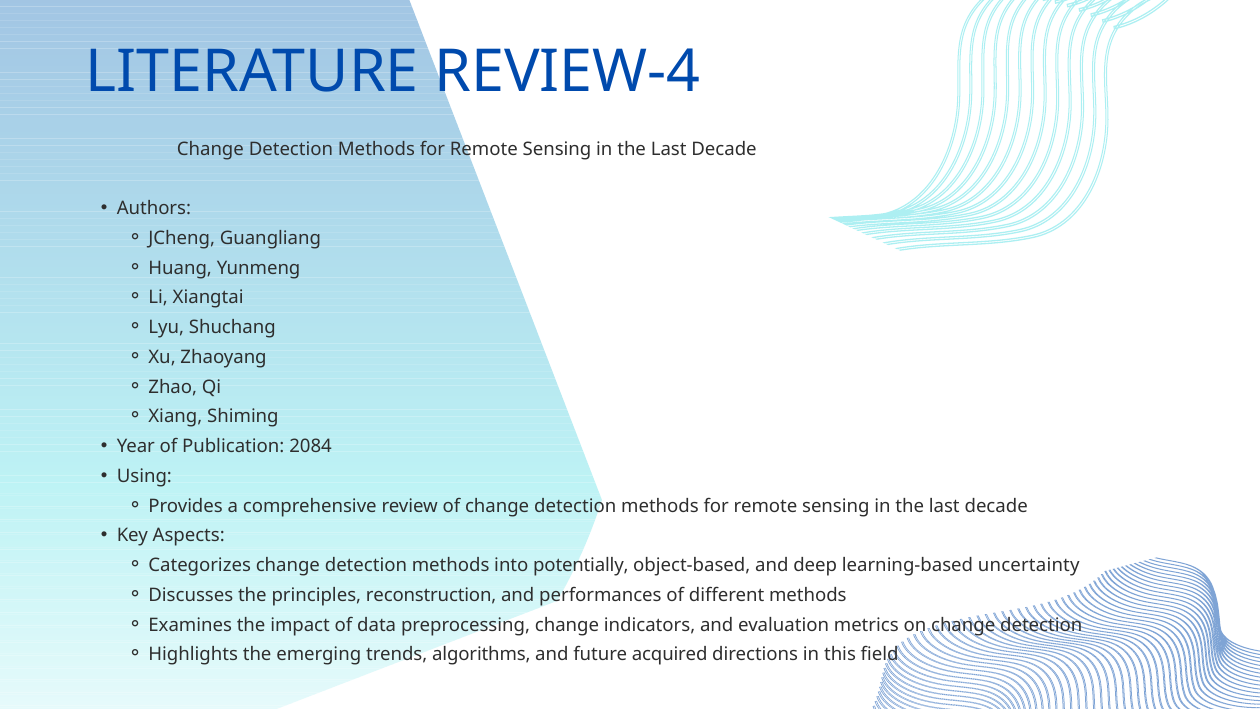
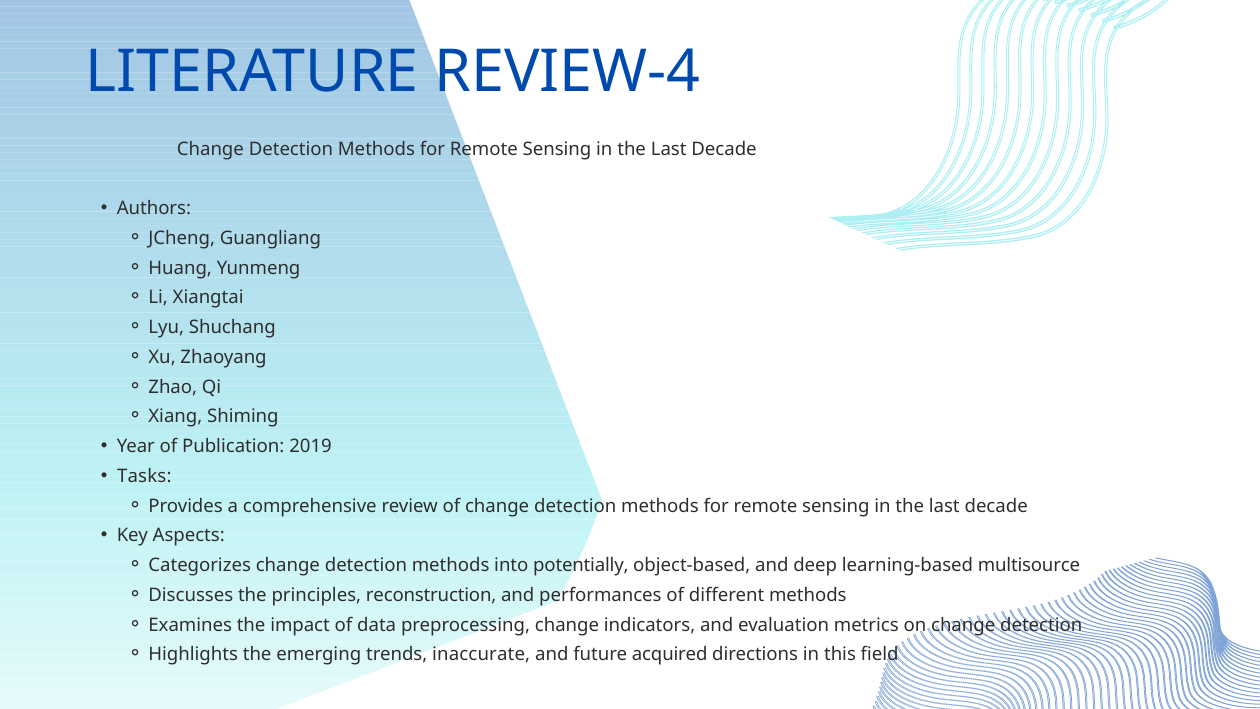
2084: 2084 -> 2019 (311, 446)
Using: Using -> Tasks (144, 476)
uncertainty: uncertainty -> multisource (1029, 565)
algorithms: algorithms -> inaccurate (481, 654)
